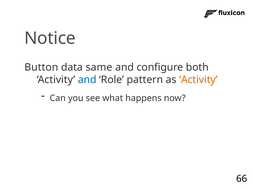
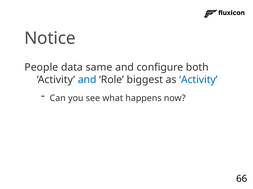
Button: Button -> People (41, 67)
pattern: pattern -> biggest (145, 80)
Activity colour: orange -> blue (198, 80)
